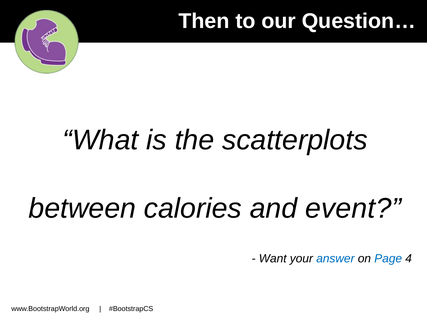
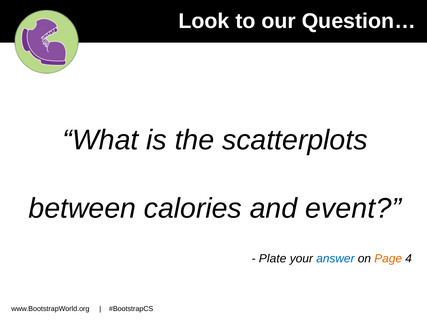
Then: Then -> Look (204, 21)
Want: Want -> Plate (273, 259)
Page colour: blue -> orange (388, 259)
